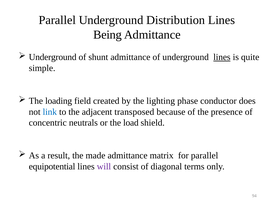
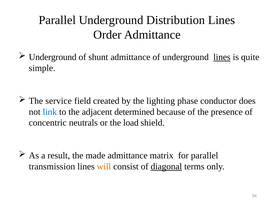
Being: Being -> Order (107, 35)
loading: loading -> service (59, 101)
transposed: transposed -> determined (134, 112)
equipotential: equipotential -> transmission (52, 166)
will colour: purple -> orange (104, 166)
diagonal underline: none -> present (166, 166)
